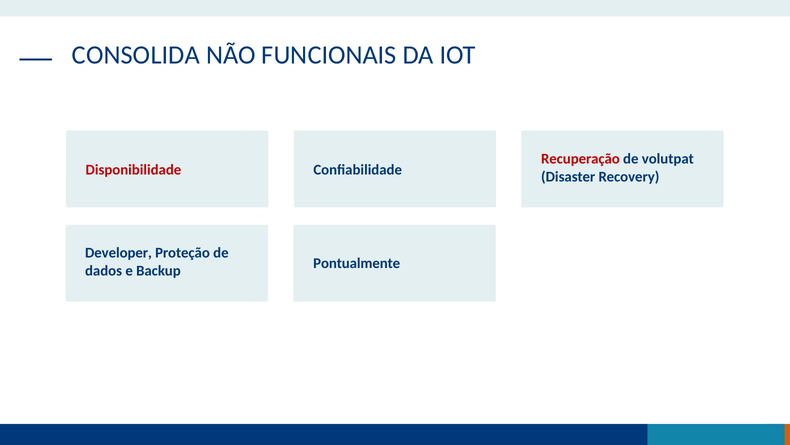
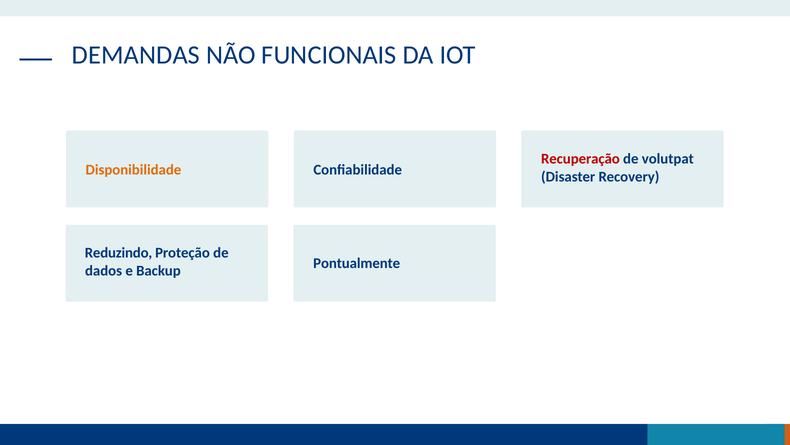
CONSOLIDA: CONSOLIDA -> DEMANDAS (136, 55)
Disponibilidade colour: red -> orange (133, 170)
Developer: Developer -> Reduzindo (119, 253)
